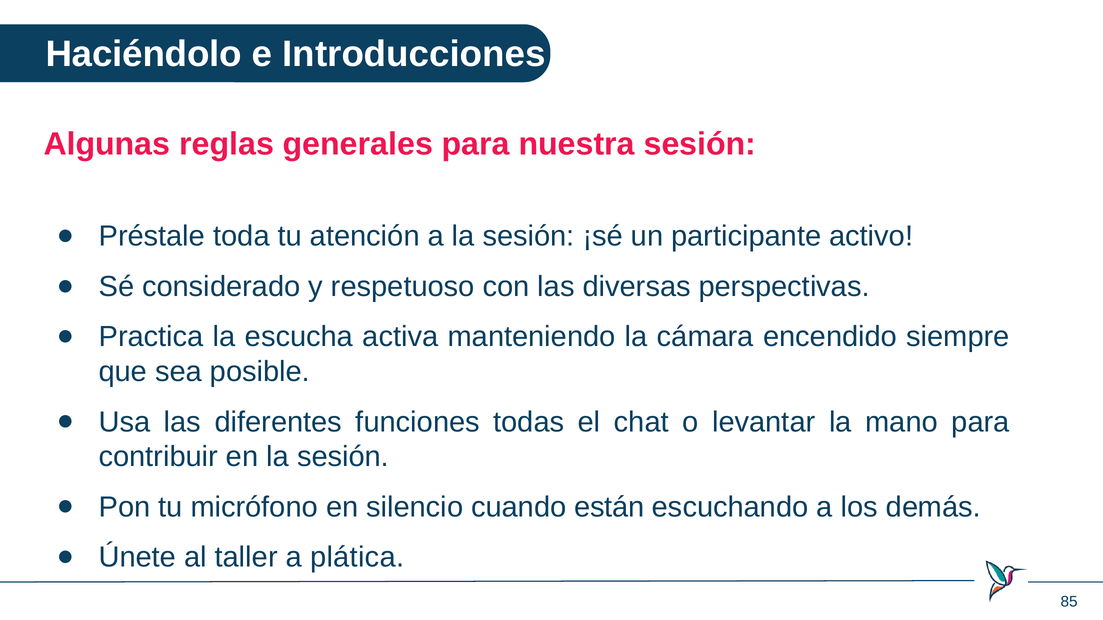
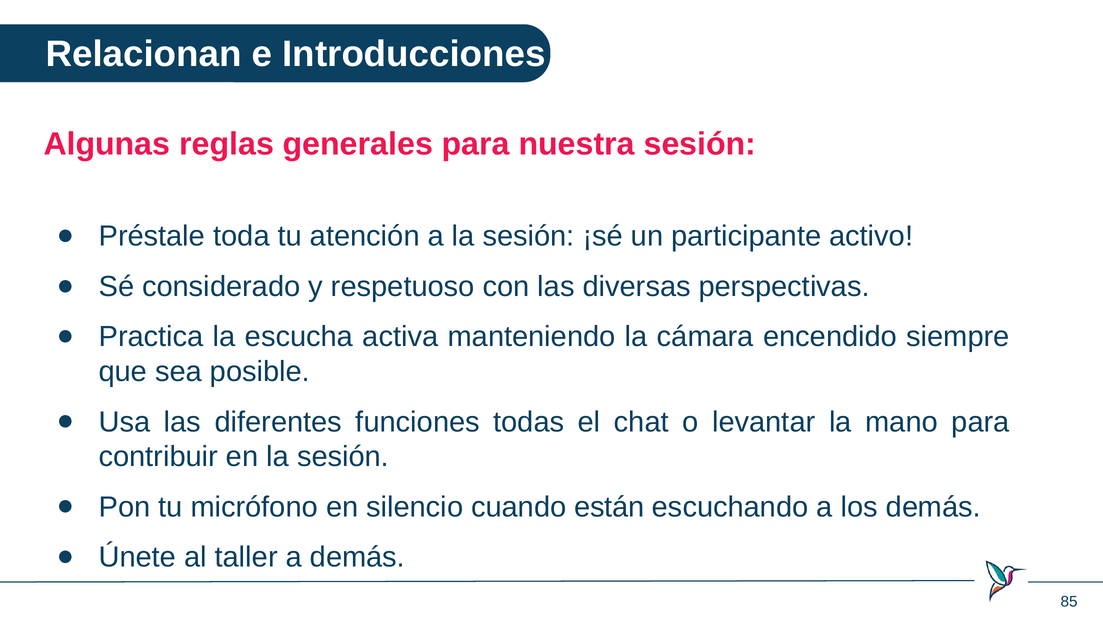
Haciéndolo: Haciéndolo -> Relacionan (144, 54)
a plática: plática -> demás (357, 558)
